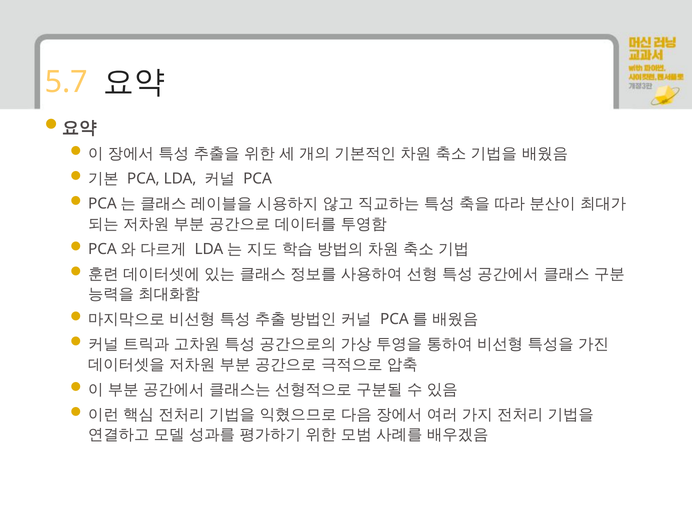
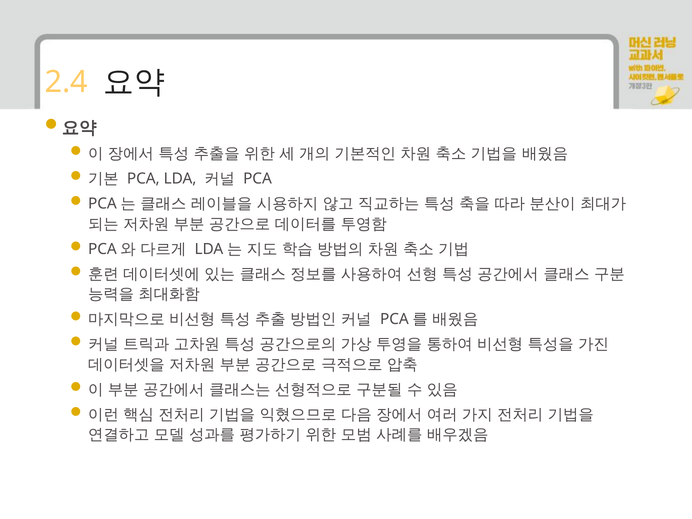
5.7: 5.7 -> 2.4 (66, 82)
